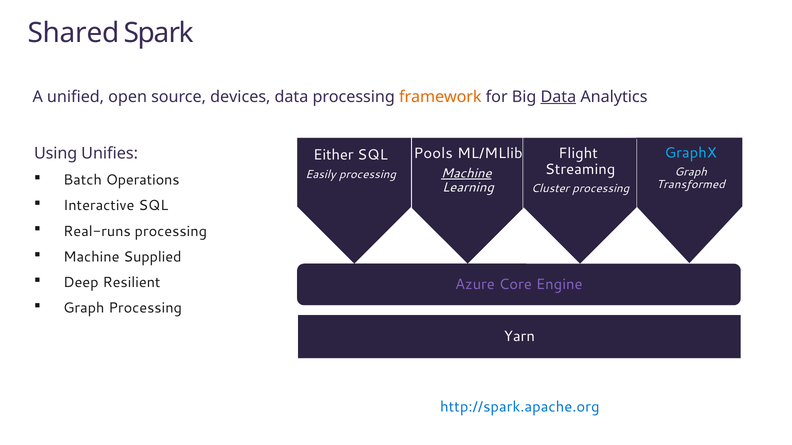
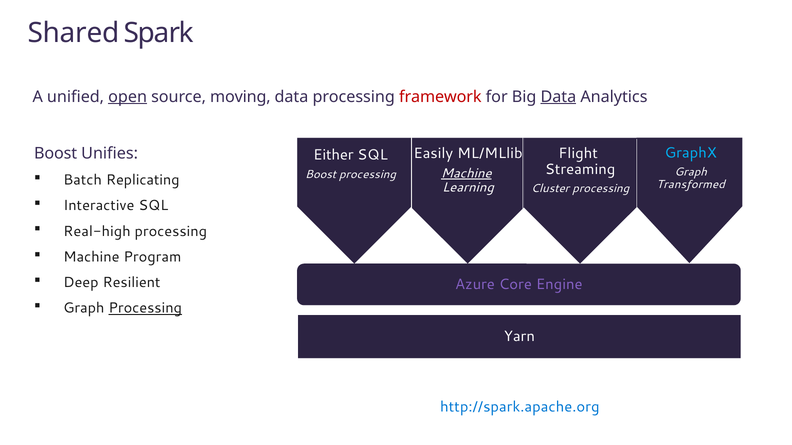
open underline: none -> present (128, 97)
devices: devices -> moving (240, 97)
framework colour: orange -> red (440, 97)
Pools: Pools -> Easily (433, 153)
Using: Using -> Boost (56, 154)
Easily: Easily -> Boost (321, 174)
Operations: Operations -> Replicating (143, 180)
Real-runs: Real-runs -> Real-high (97, 232)
Supplied: Supplied -> Program (152, 257)
Processing underline: none -> present (145, 308)
